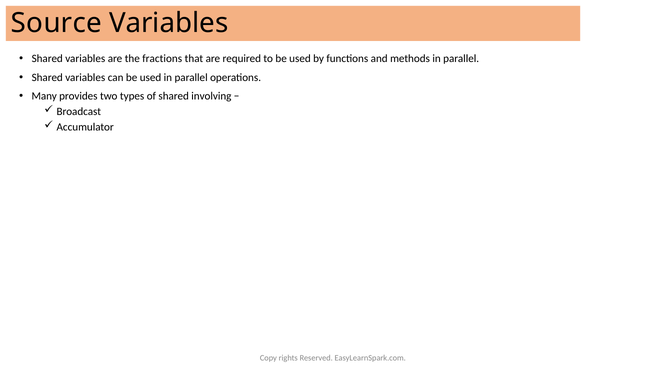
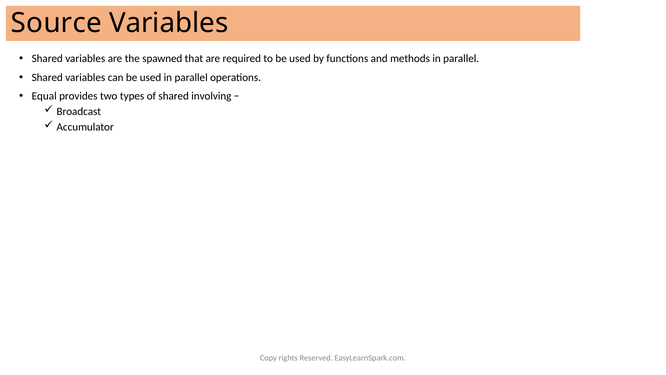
fractions: fractions -> spawned (162, 58)
Many: Many -> Equal (44, 96)
